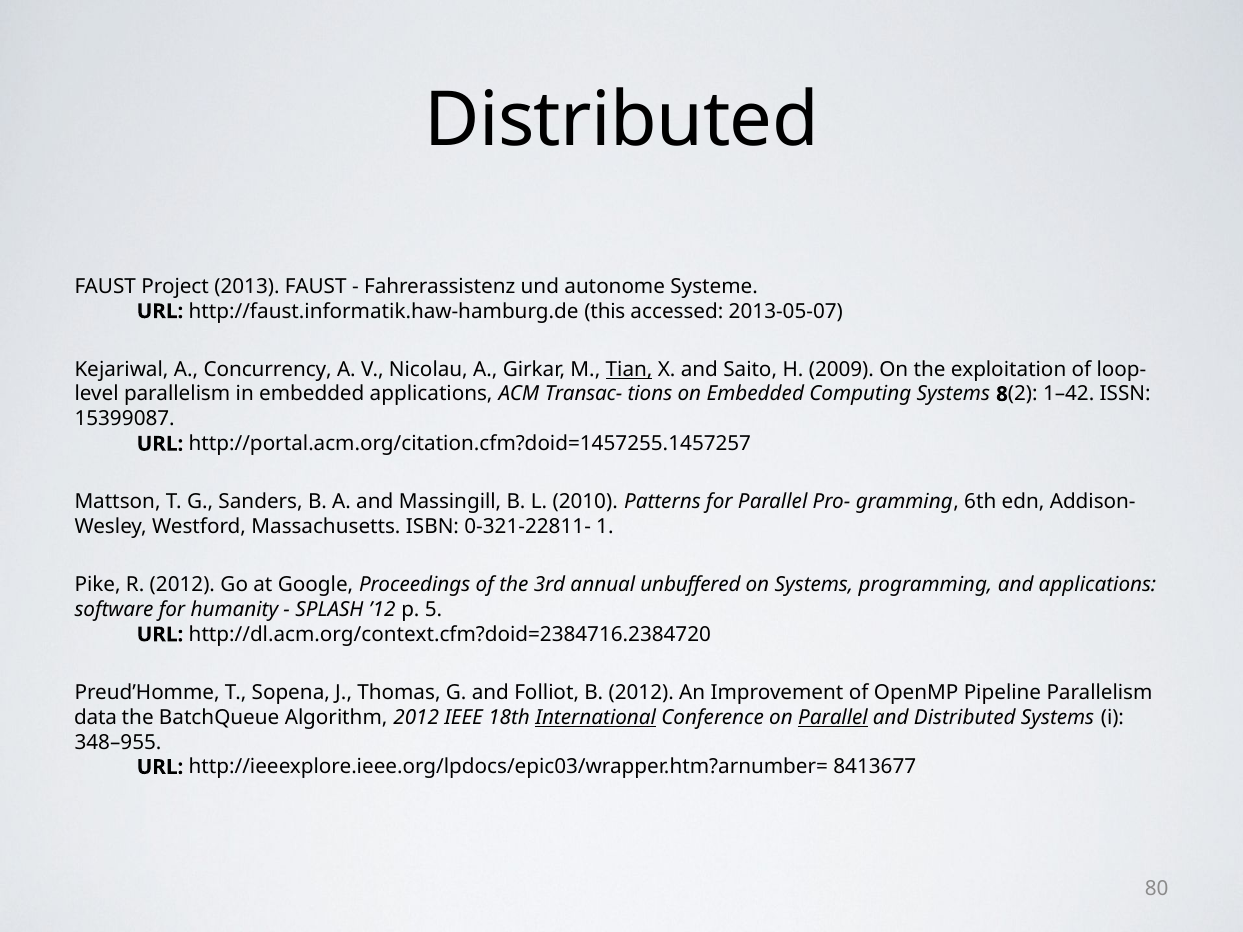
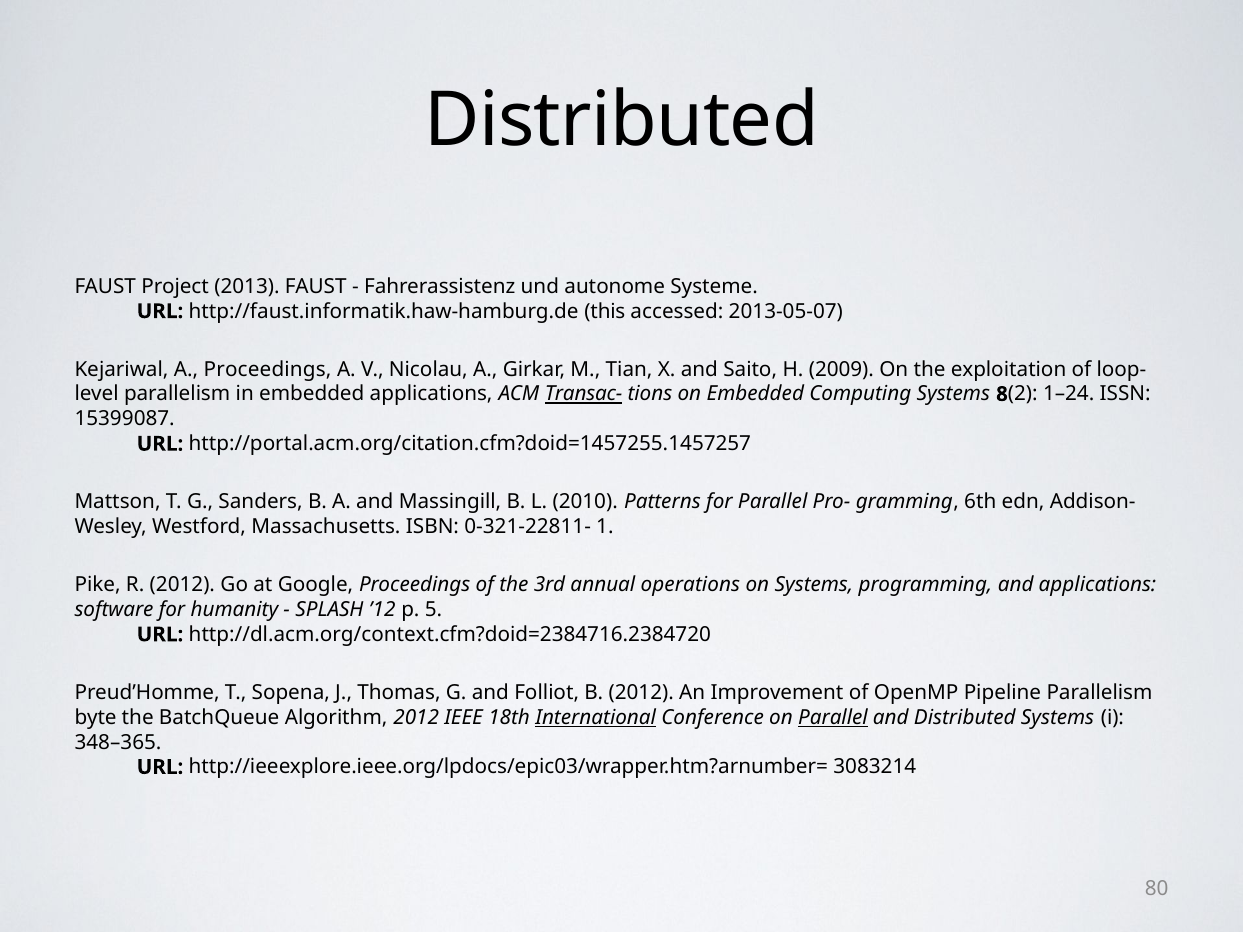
A Concurrency: Concurrency -> Proceedings (268, 369)
Tian underline: present -> none (629, 369)
Transac- underline: none -> present (584, 394)
1–42: 1–42 -> 1–24 (1069, 394)
unbuffered: unbuffered -> operations (690, 585)
data: data -> byte (96, 718)
348–955: 348–955 -> 348–365 (118, 742)
8413677: 8413677 -> 3083214 (875, 767)
